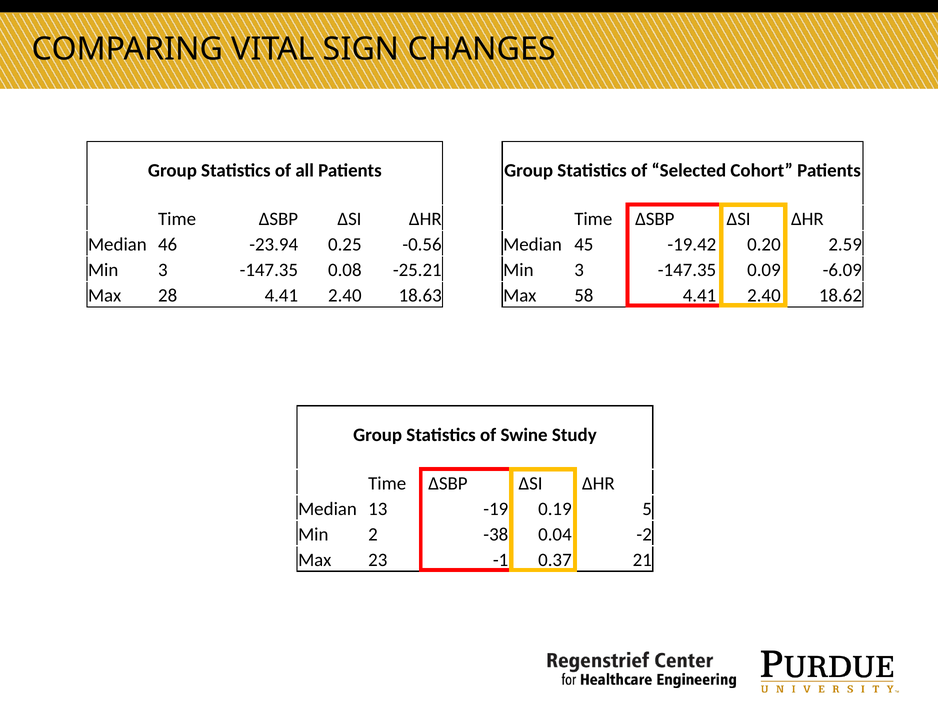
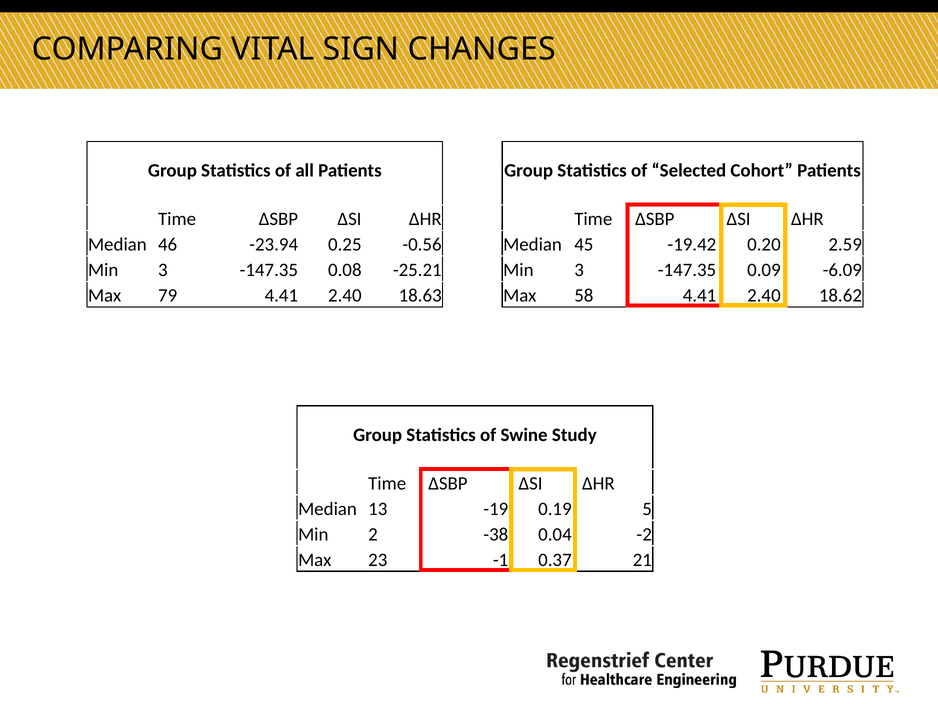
28: 28 -> 79 (168, 295)
